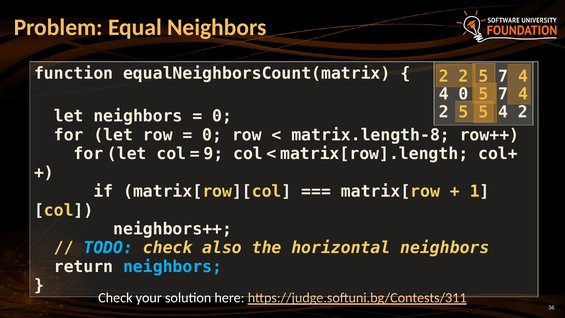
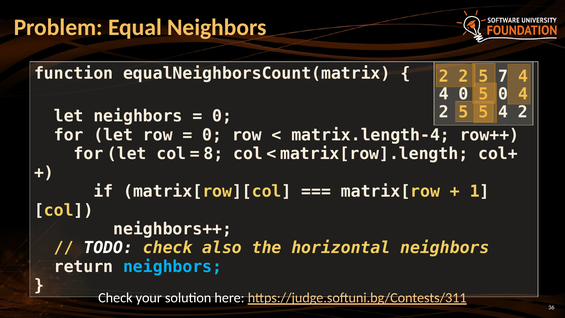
7: 7 -> 0 (503, 94)
matrix.length-8: matrix.length-8 -> matrix.length-4 (371, 135)
9: 9 -> 8 (213, 154)
TODO colour: light blue -> white (108, 248)
